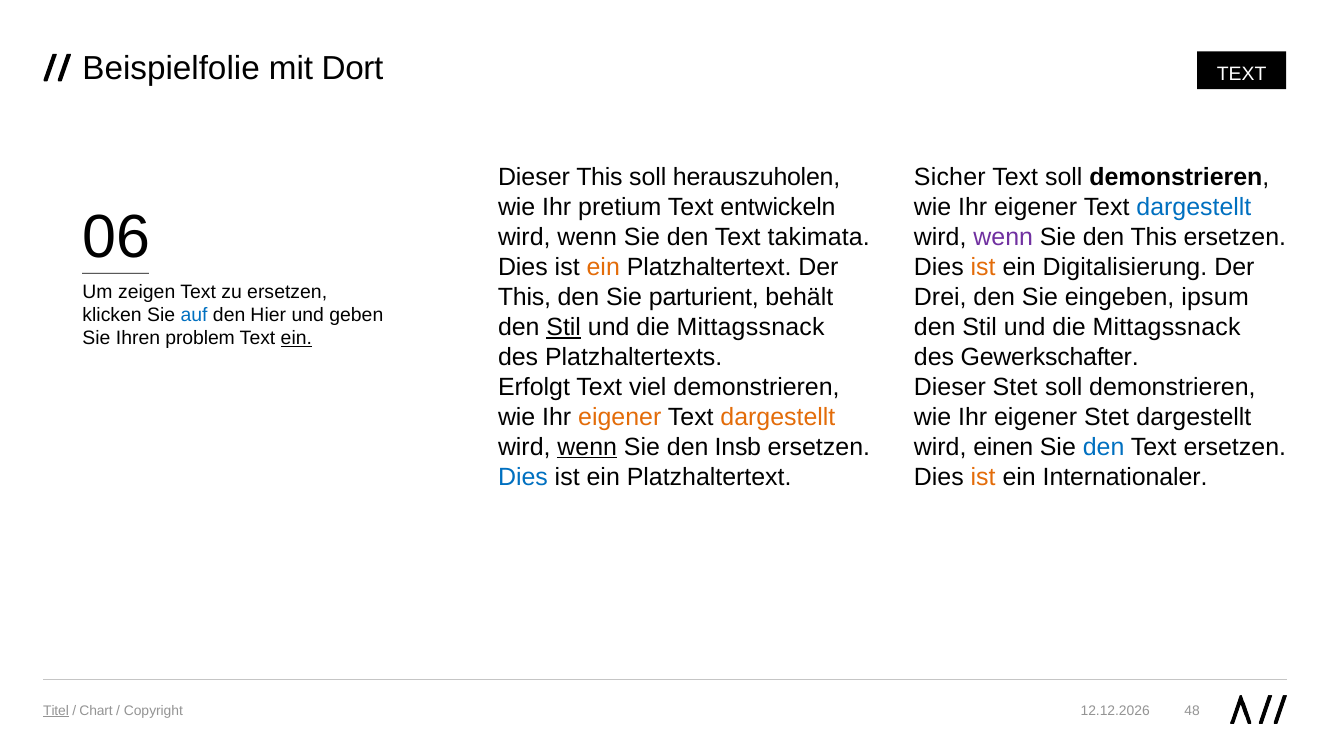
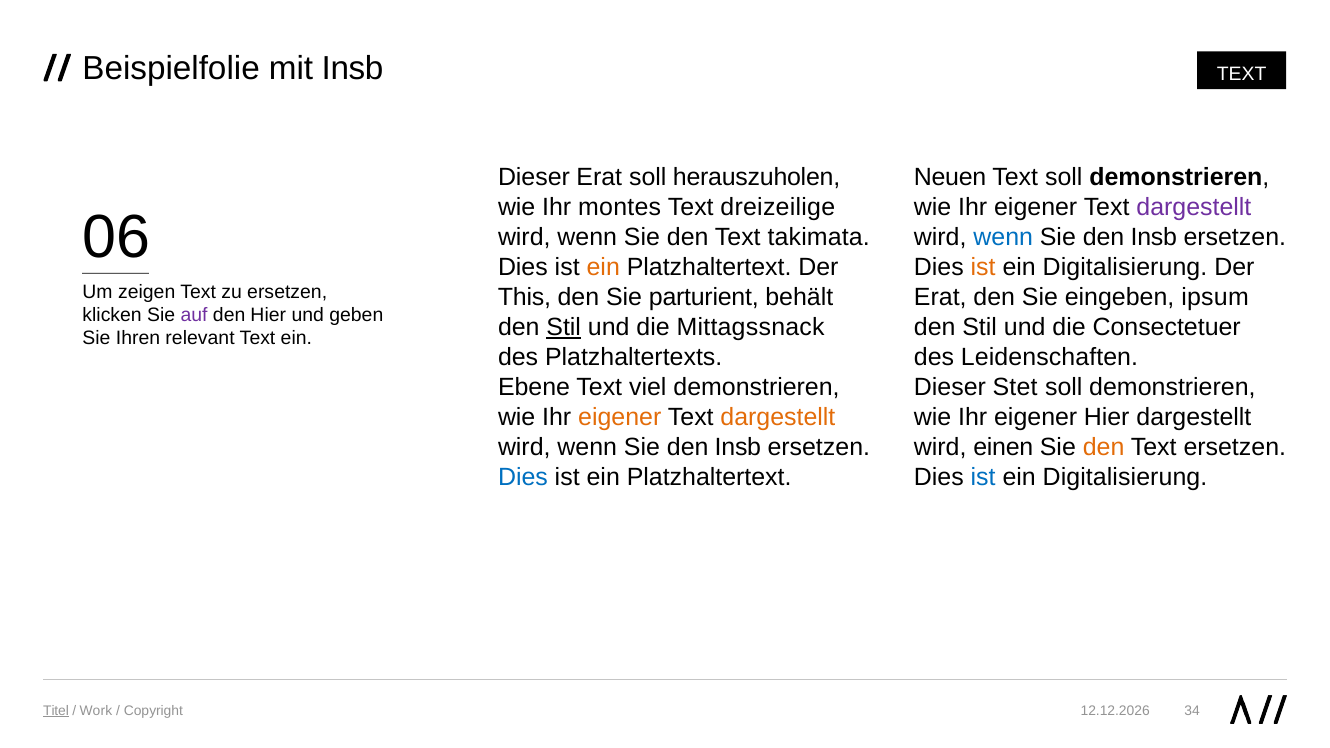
mit Dort: Dort -> Insb (353, 69)
Dieser This: This -> Erat (599, 178)
Sicher: Sicher -> Neuen (950, 178)
pretium: pretium -> montes (620, 208)
entwickeln: entwickeln -> dreizeilige (778, 208)
dargestellt colour: blue -> purple (1194, 208)
wenn colour: purple -> blue (1003, 238)
This: This -> Insb (1154, 238)
Drei: Drei -> Erat (940, 297)
auf colour: blue -> purple (194, 315)
Mittagssnack: Mittagssnack -> Consectetuer (1167, 327)
problem: problem -> relevant (200, 338)
ein underline: present -> none (296, 338)
Gewerkschafter: Gewerkschafter -> Leidenschaften (1050, 357)
Erfolgt: Erfolgt -> Ebene (534, 387)
eigener Stet: Stet -> Hier (1107, 417)
wenn underline: present -> none (587, 447)
den colour: blue -> orange (1104, 447)
ist colour: orange -> blue (983, 477)
Internationaler: Internationaler -> Digitalisierung (1125, 477)
Chart: Chart -> Work (96, 711)
48: 48 -> 34 (1192, 711)
